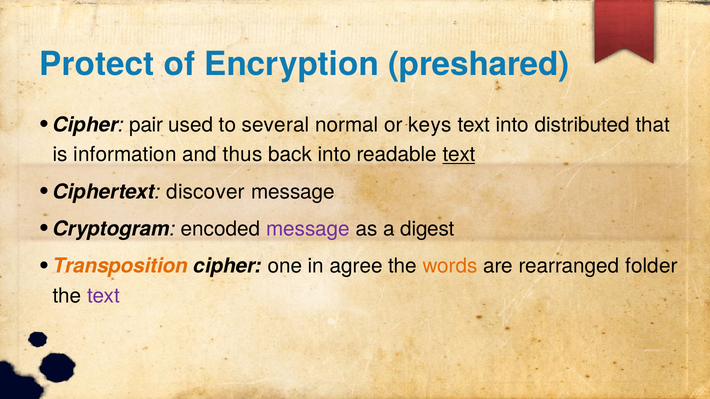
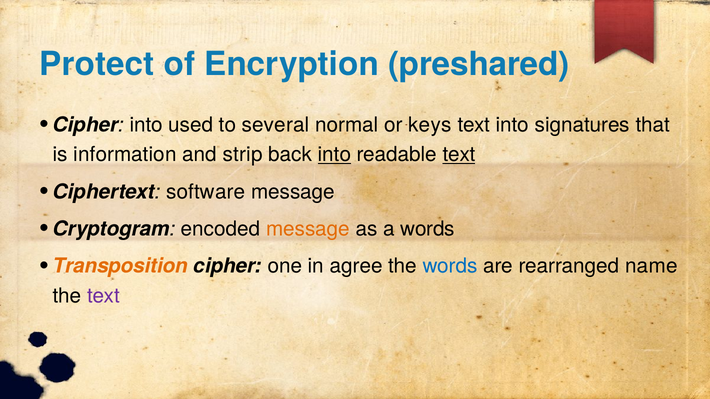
Cipher pair: pair -> into (146, 125)
distributed: distributed -> signatures (582, 125)
thus: thus -> strip (243, 155)
into underline: none -> present (335, 155)
discover: discover -> software (206, 192)
message colour: purple -> orange (308, 229)
a digest: digest -> words (427, 229)
words colour: orange -> blue (450, 266)
folder: folder -> name (651, 266)
